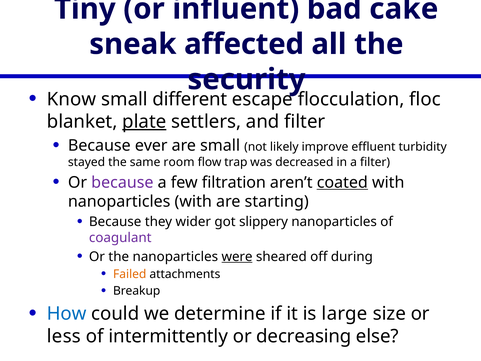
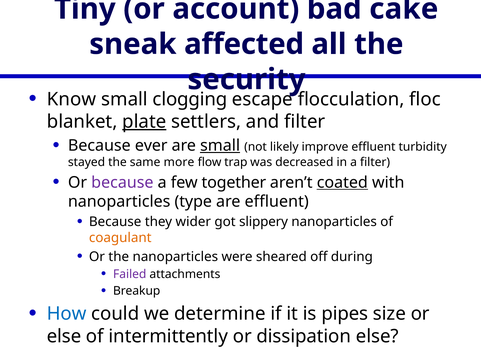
influent: influent -> account (236, 9)
different: different -> clogging (190, 99)
small underline: none -> present (220, 145)
room: room -> more (179, 162)
filtration: filtration -> together (234, 182)
nanoparticles with: with -> type (193, 202)
are starting: starting -> effluent (277, 202)
coagulant colour: purple -> orange (120, 238)
were underline: present -> none (237, 256)
Failed colour: orange -> purple (130, 274)
large: large -> pipes (345, 313)
less: less -> else (64, 336)
decreasing: decreasing -> dissipation (304, 336)
